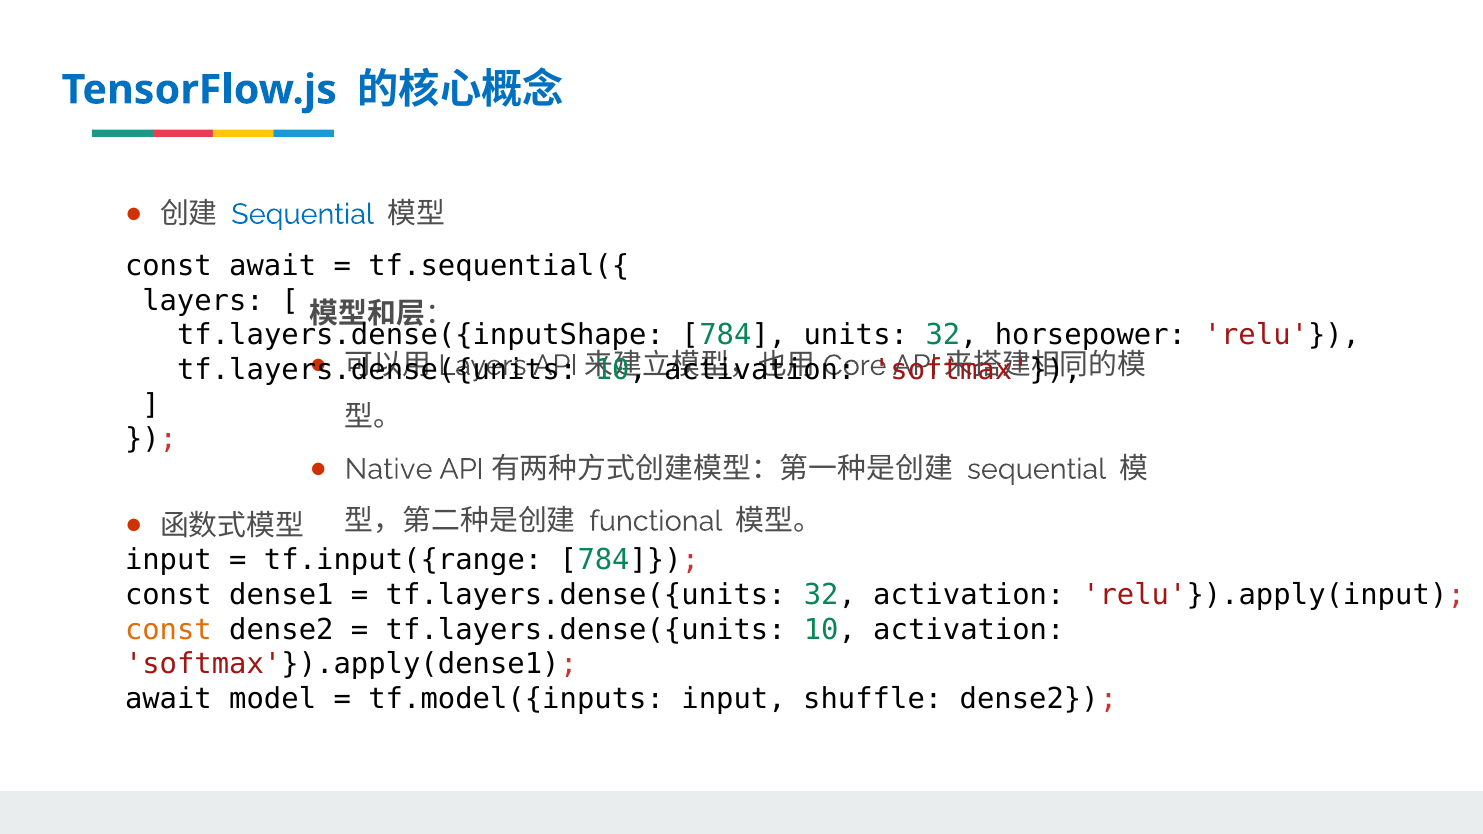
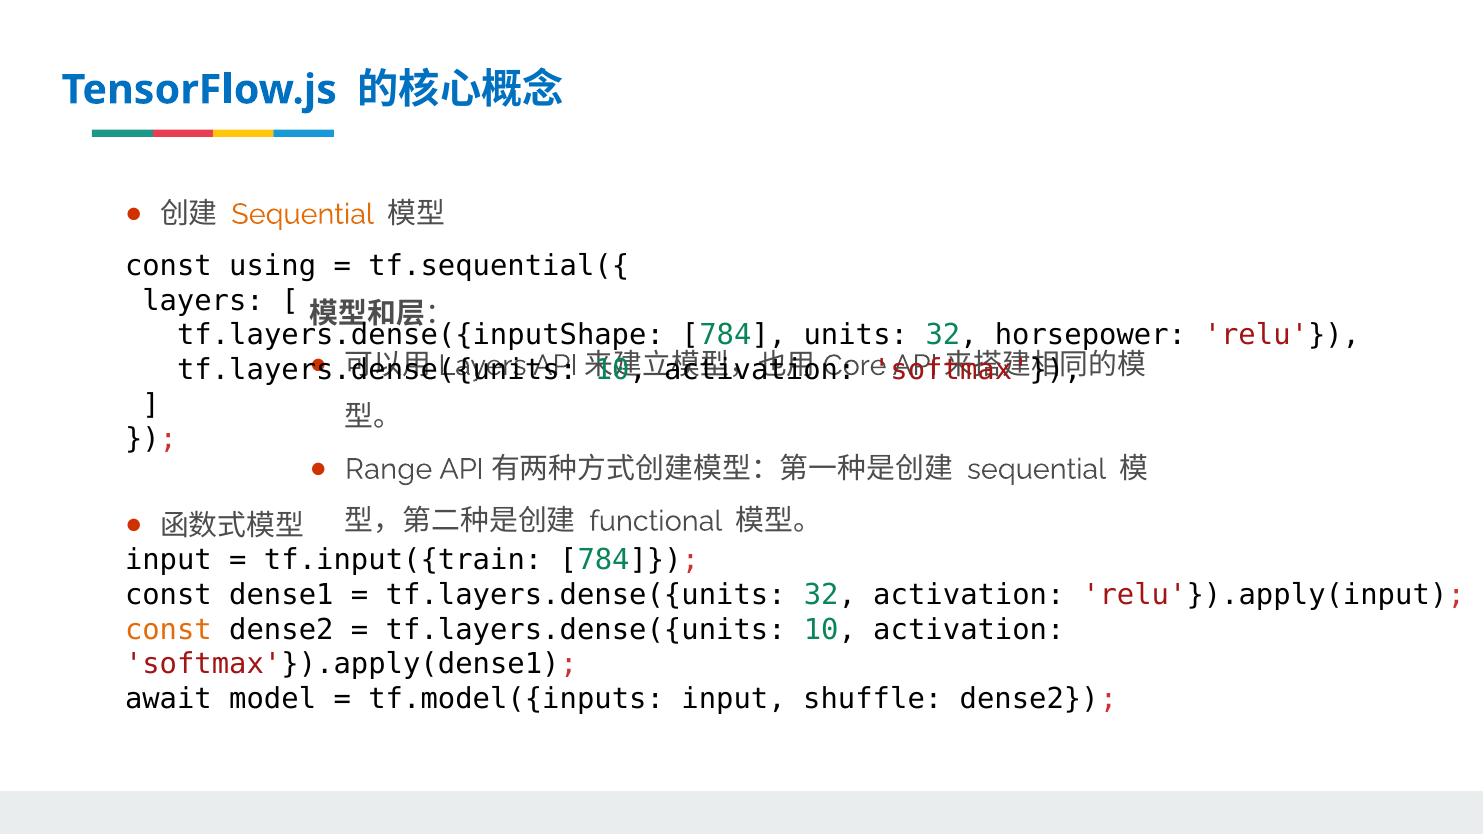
Sequential colour: blue -> orange (303, 214)
const await: await -> using (273, 266)
Native: Native -> Range (389, 469)
tf.input({range: tf.input({range -> tf.input({train (403, 560)
